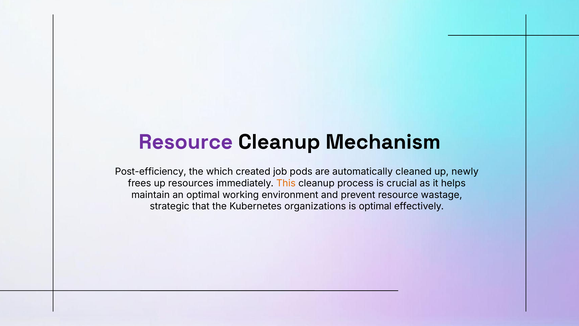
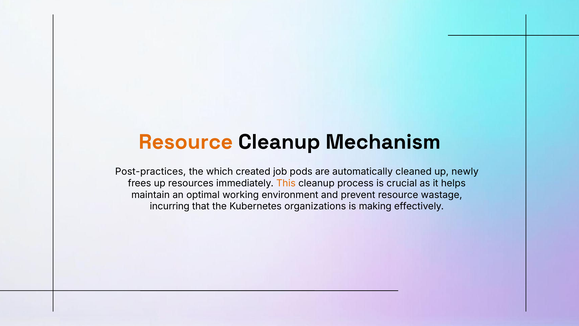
Resource colour: purple -> orange (186, 142)
Post-efficiency: Post-efficiency -> Post-practices (151, 171)
strategic: strategic -> incurring (170, 206)
is optimal: optimal -> making (375, 206)
